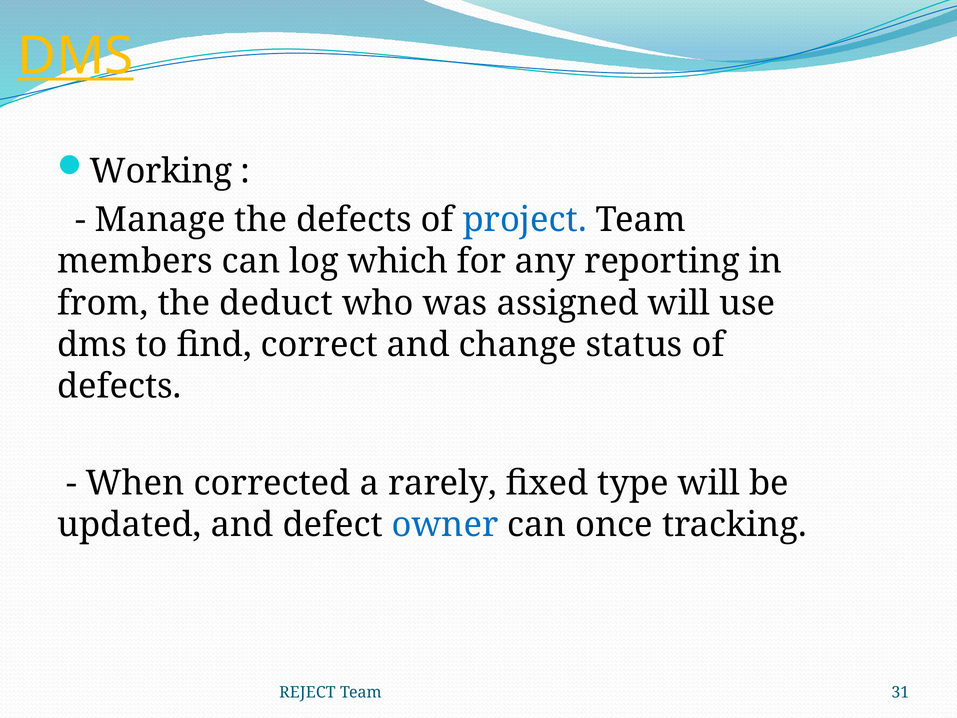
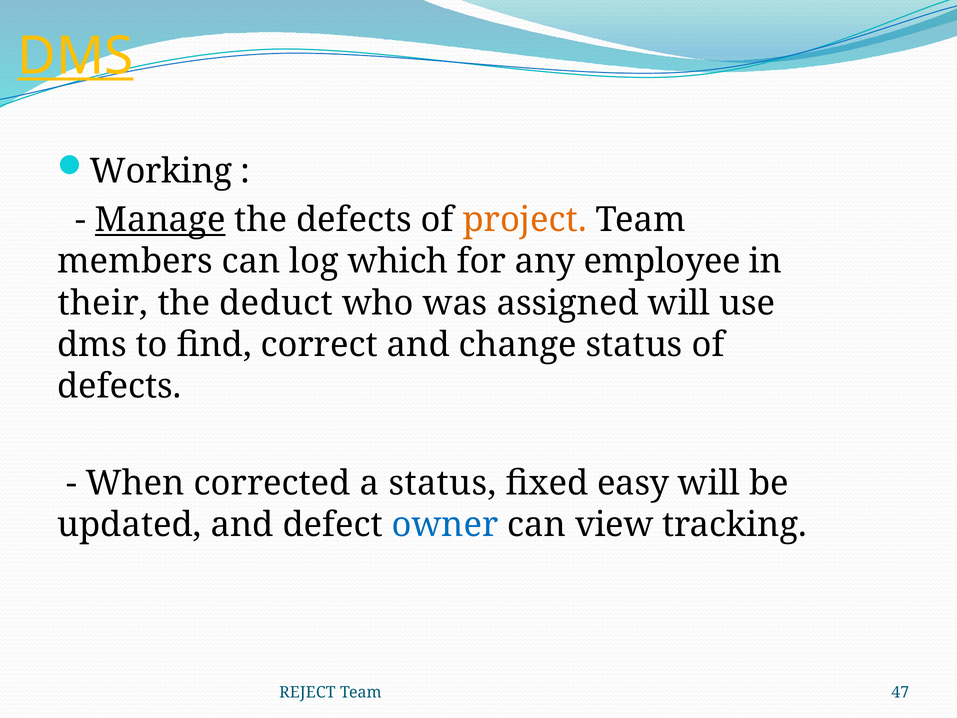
Manage underline: none -> present (160, 220)
project colour: blue -> orange (525, 220)
reporting: reporting -> employee (662, 261)
from: from -> their (103, 303)
a rarely: rarely -> status (442, 483)
type: type -> easy (633, 483)
once: once -> view (614, 525)
31: 31 -> 47 (900, 692)
